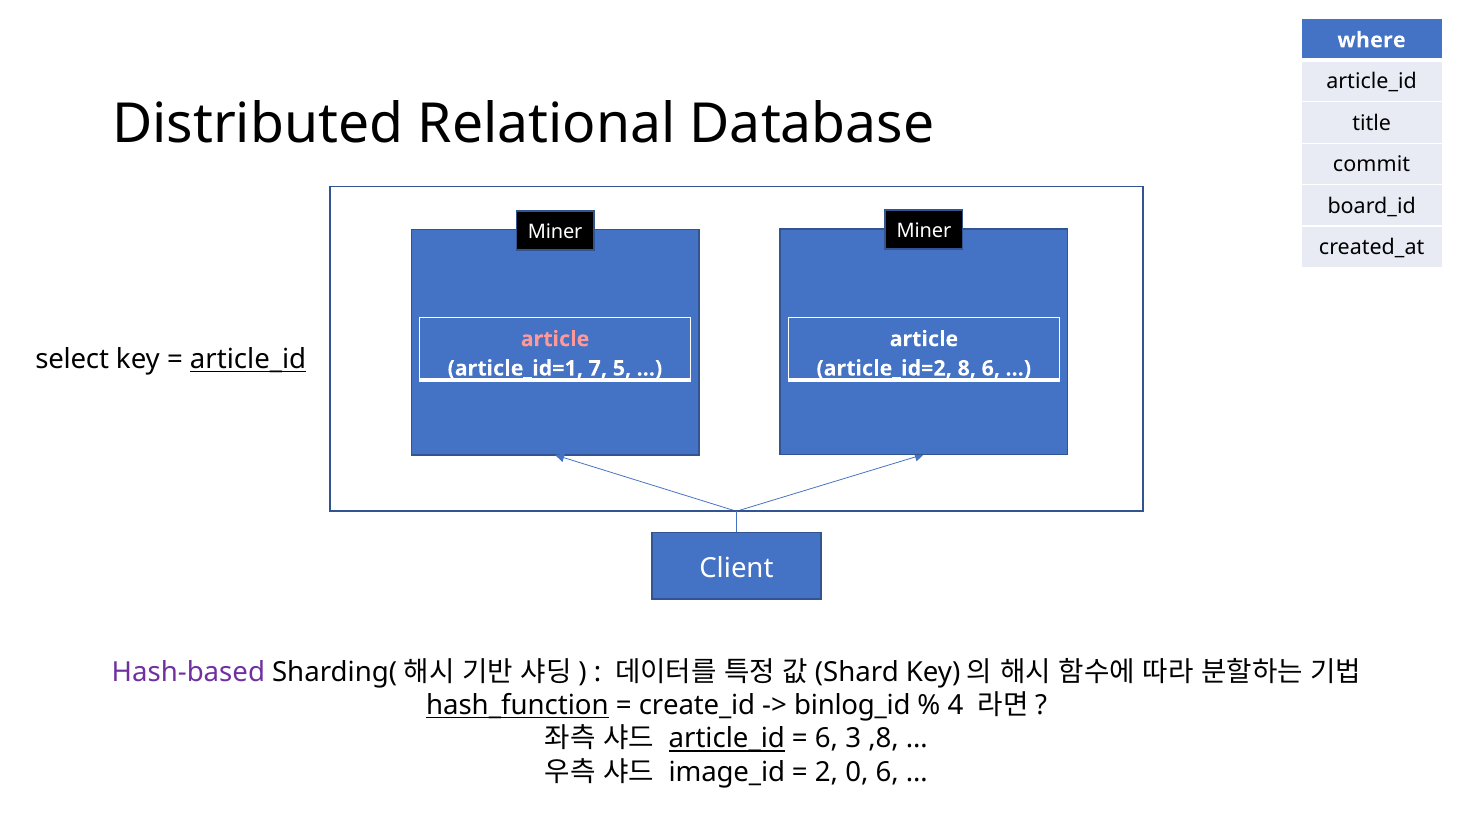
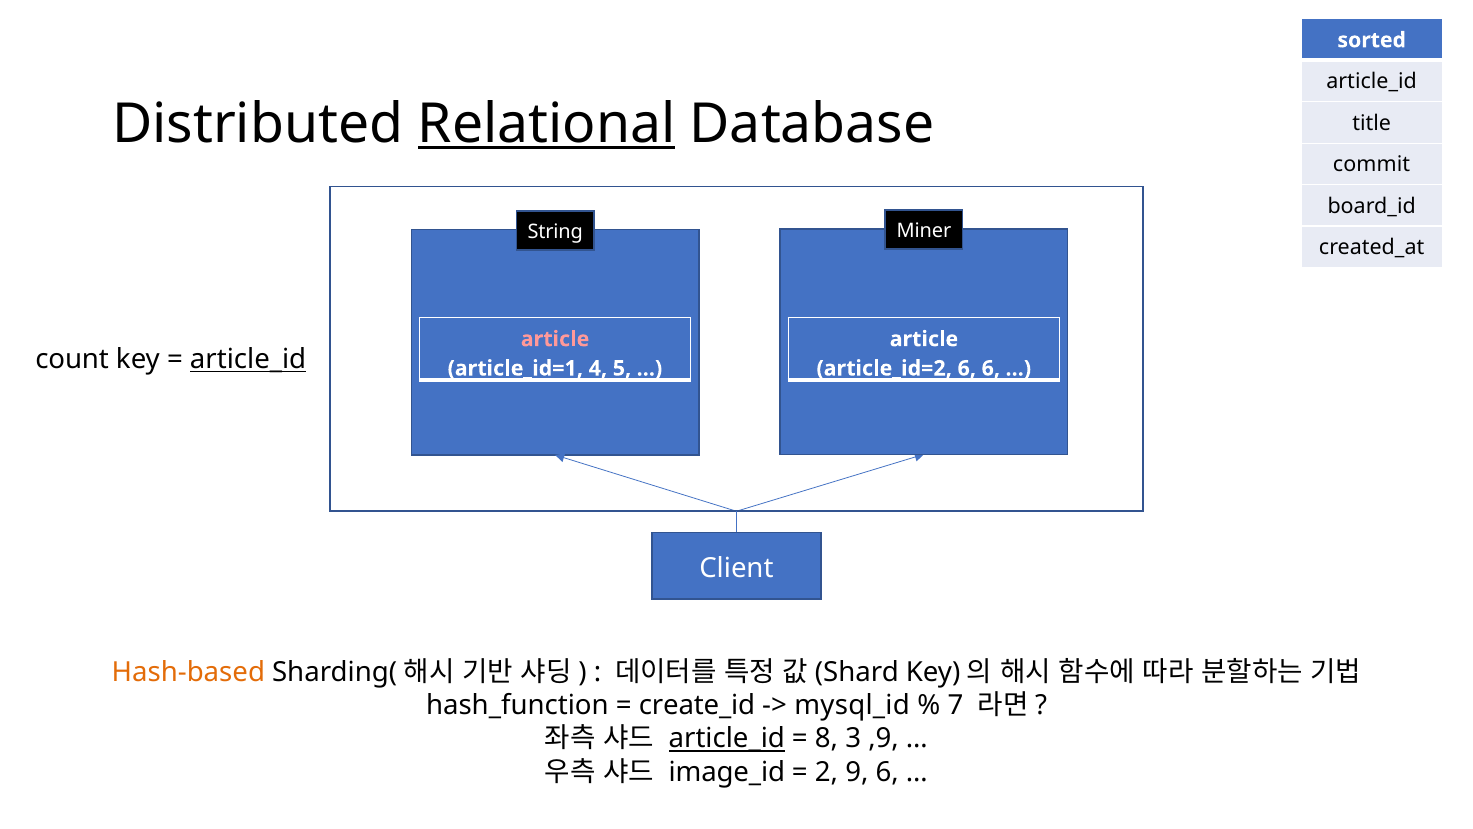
where: where -> sorted (1372, 40)
Relational underline: none -> present (547, 124)
Miner: Miner -> String (555, 232)
select: select -> count (72, 359)
7: 7 -> 4 (598, 368)
8: 8 -> 6 (967, 368)
Hash-based colour: purple -> orange (188, 672)
hash_function underline: present -> none (517, 705)
binlog_id: binlog_id -> mysql_id (852, 705)
4: 4 -> 7 (956, 705)
6: 6 -> 8 (827, 738)
,8: ,8 -> ,9 (884, 738)
0: 0 -> 9 (857, 772)
